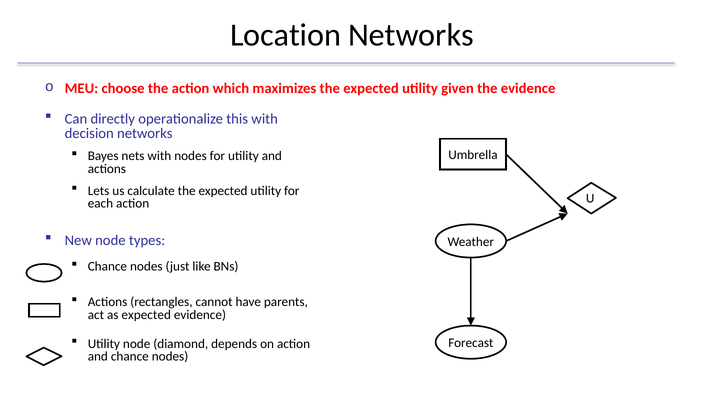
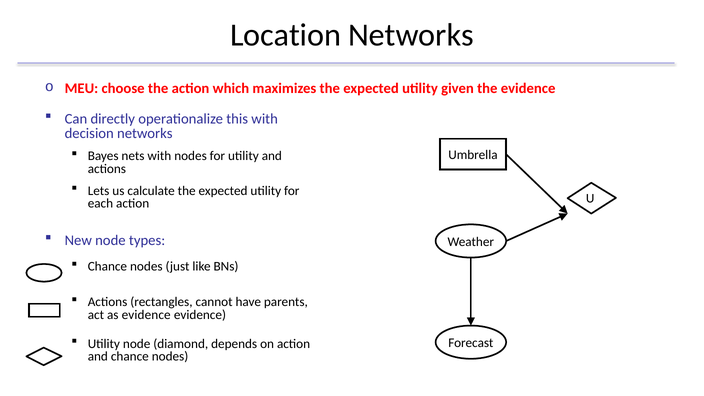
as expected: expected -> evidence (146, 315)
